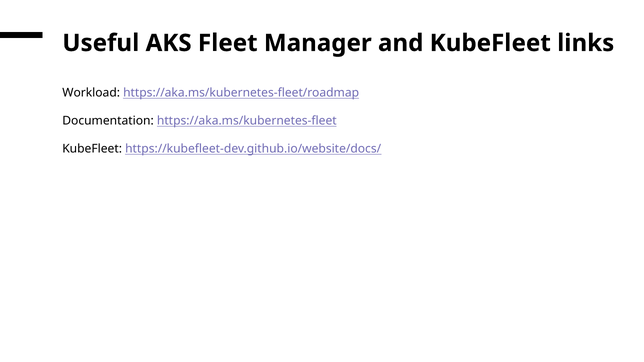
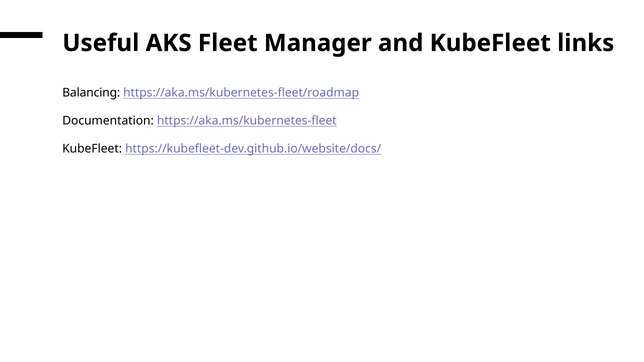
Workload: Workload -> Balancing (91, 93)
